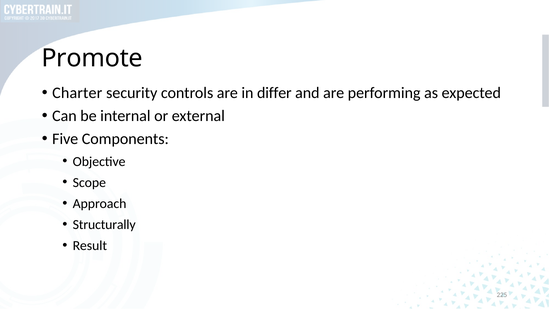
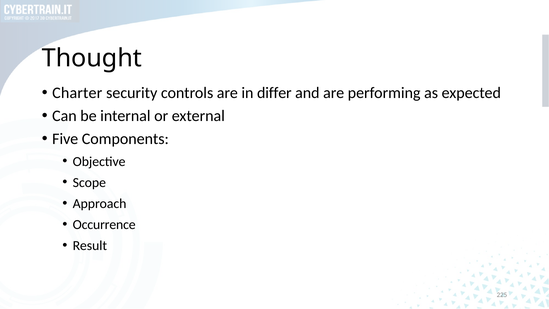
Promote: Promote -> Thought (92, 58)
Structurally: Structurally -> Occurrence (104, 224)
